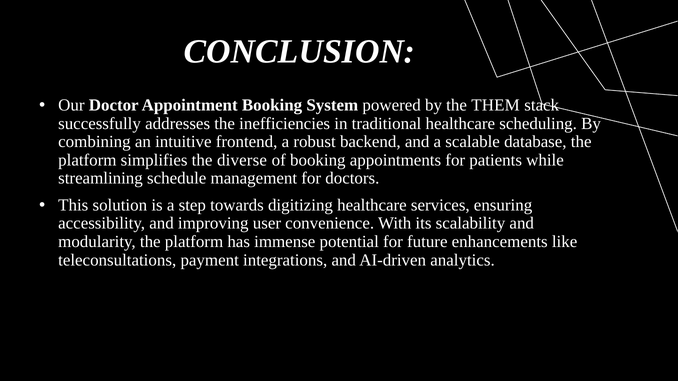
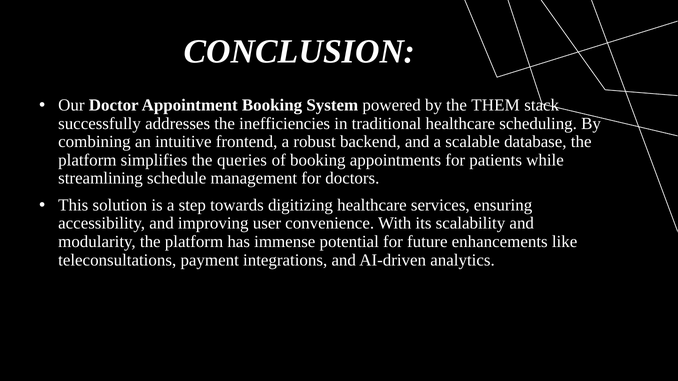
diverse: diverse -> queries (242, 160)
